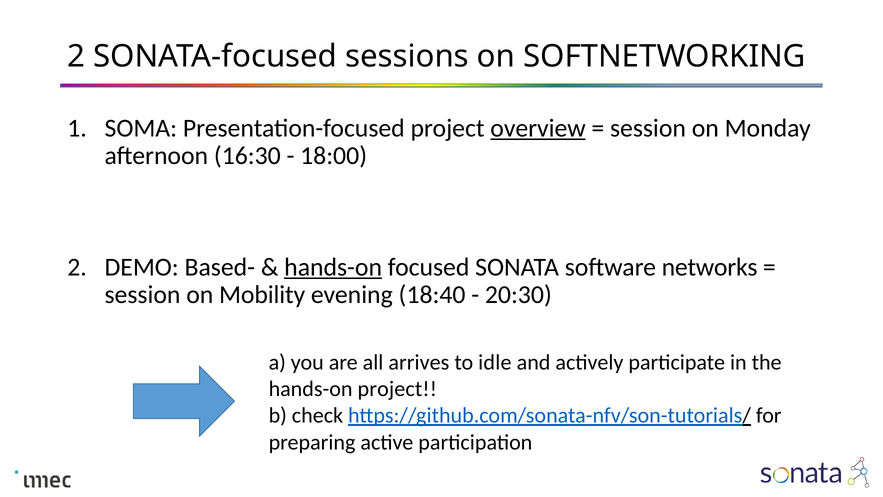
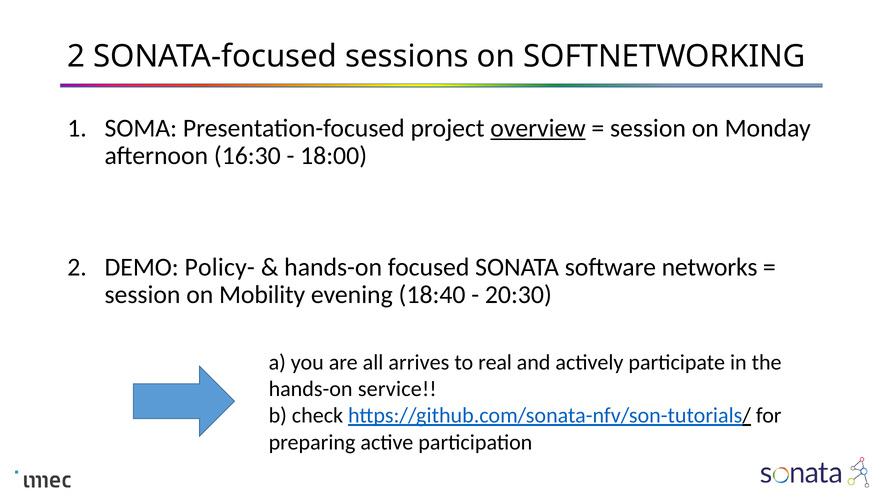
Based-: Based- -> Policy- (220, 267)
hands-on underline: present -> none (333, 267)
idle: idle -> real (495, 362)
hands-on project: project -> service (397, 389)
